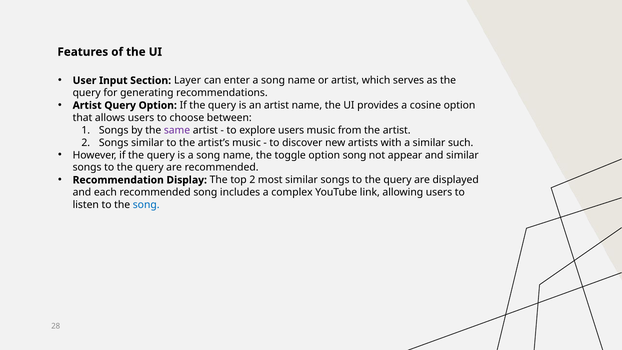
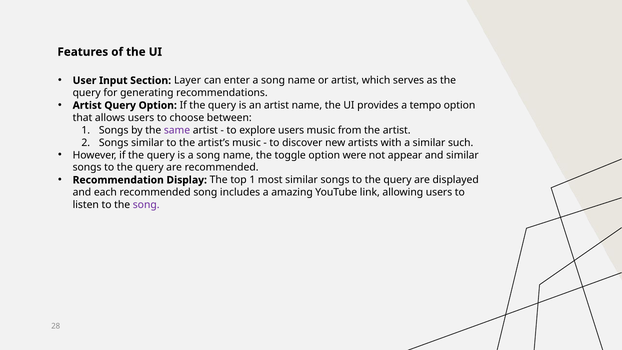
cosine: cosine -> tempo (425, 105)
option song: song -> were (355, 155)
top 2: 2 -> 1 (252, 180)
complex: complex -> amazing (292, 192)
song colour: blue -> purple (146, 205)
